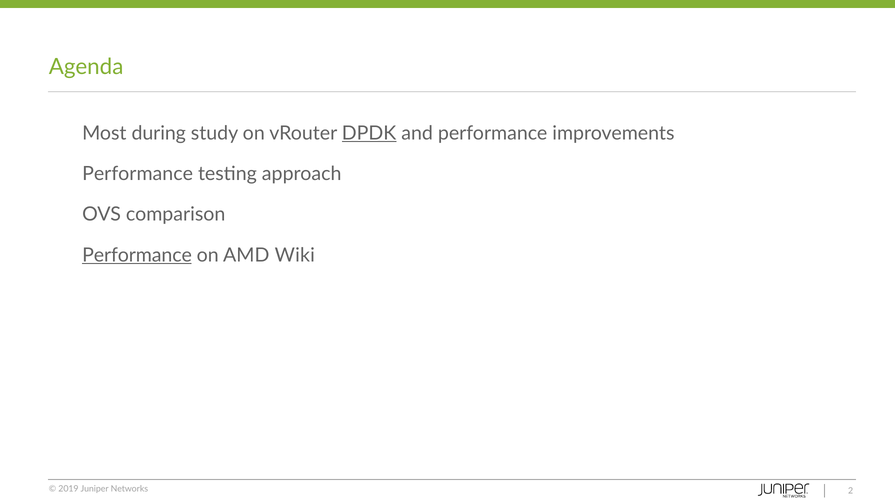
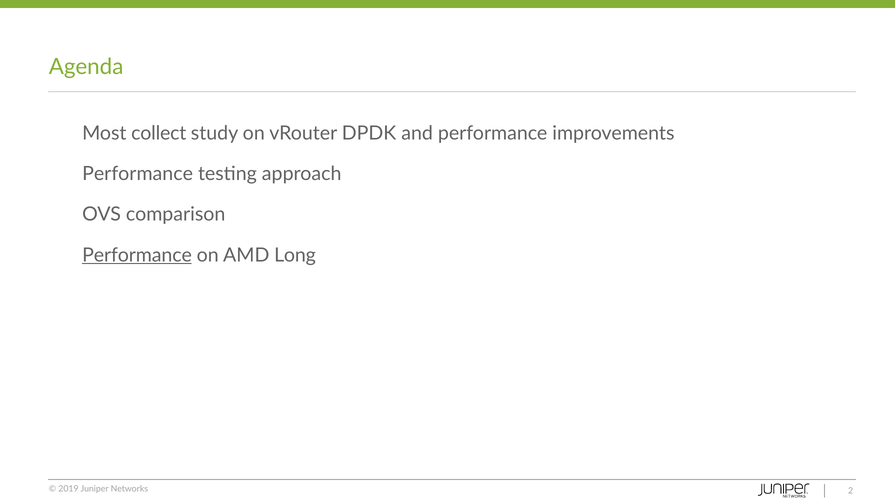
during: during -> collect (159, 133)
DPDK underline: present -> none (369, 133)
Wiki: Wiki -> Long (295, 255)
